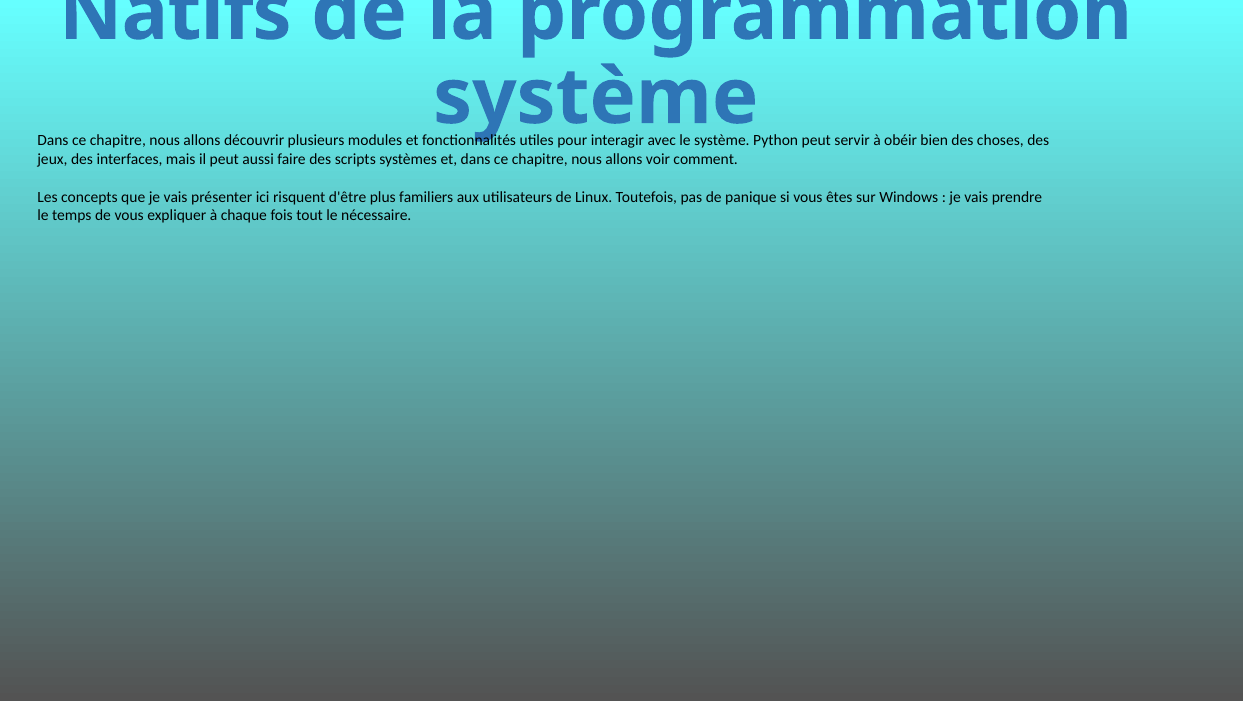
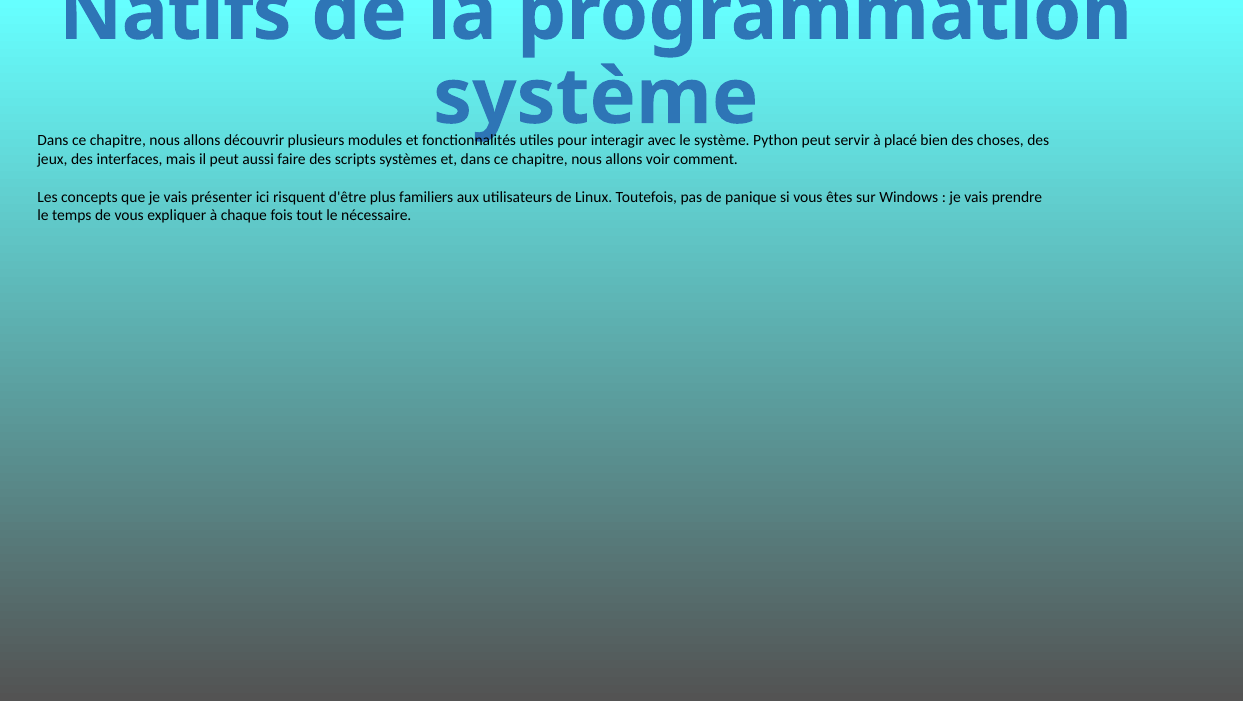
obéir: obéir -> placé (901, 141)
